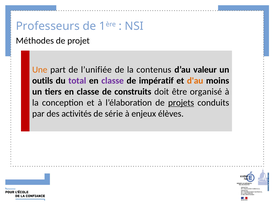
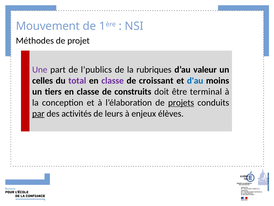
Professeurs: Professeurs -> Mouvement (48, 26)
Une colour: orange -> purple (40, 70)
l’unifiée: l’unifiée -> l’publics (96, 70)
contenus: contenus -> rubriques (154, 70)
outils: outils -> celles (43, 80)
impératif: impératif -> croissant (156, 80)
d'au colour: orange -> blue (195, 80)
organisé: organisé -> terminal (206, 91)
par underline: none -> present (38, 113)
série: série -> leurs (114, 113)
